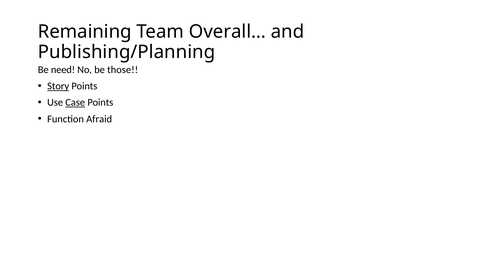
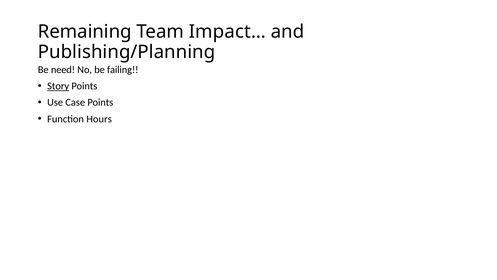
Overall…: Overall… -> Impact… (227, 32)
those: those -> failing (123, 70)
Case underline: present -> none (75, 102)
Afraid: Afraid -> Hours (99, 119)
